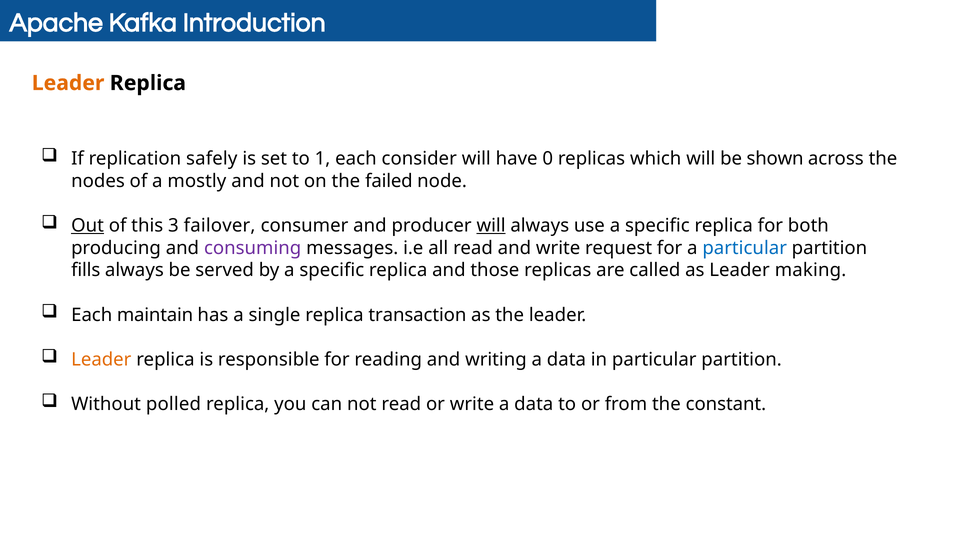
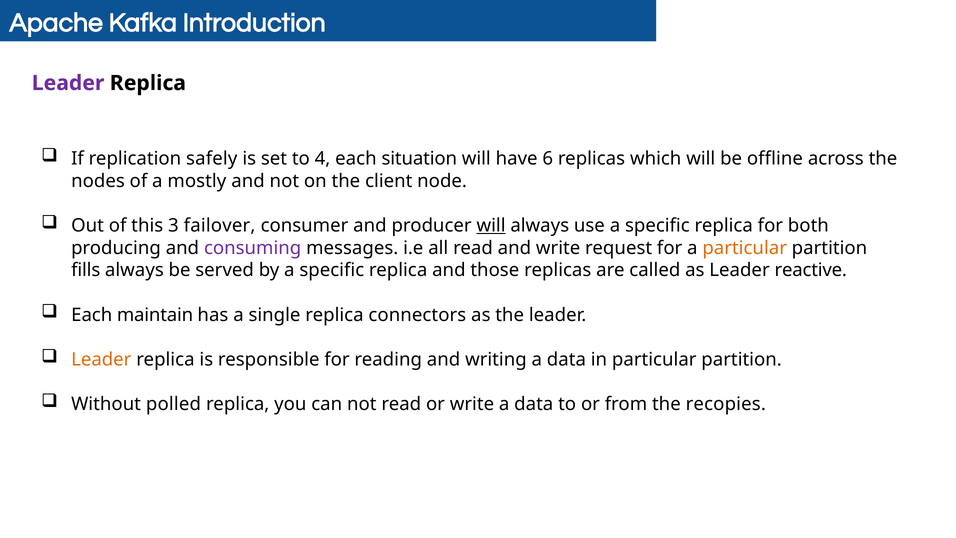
Leader colour: orange -> purple (68, 83)
1: 1 -> 4 (323, 159)
consider: consider -> situation (419, 159)
0: 0 -> 6 (548, 159)
shown: shown -> offline (775, 159)
failed: failed -> client (389, 181)
Out underline: present -> none (88, 225)
particular colour: blue -> orange (745, 248)
making: making -> reactive (811, 270)
transaction: transaction -> connectors (417, 315)
constant: constant -> recopies (726, 404)
